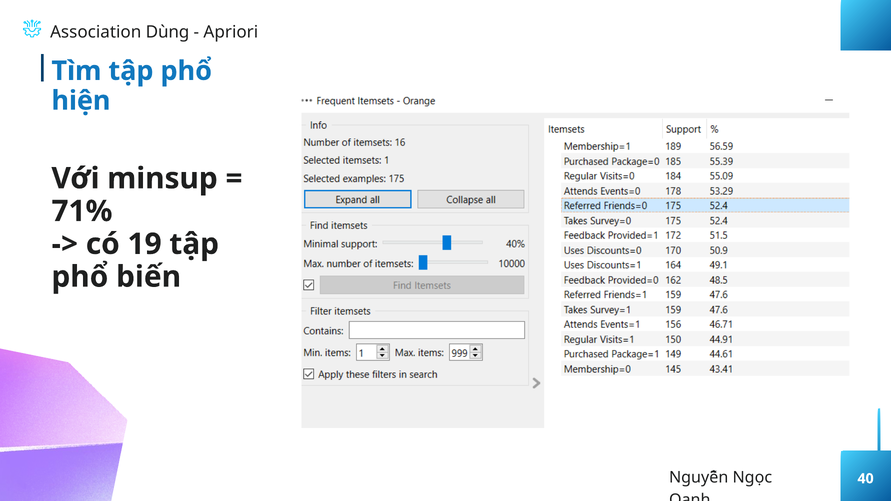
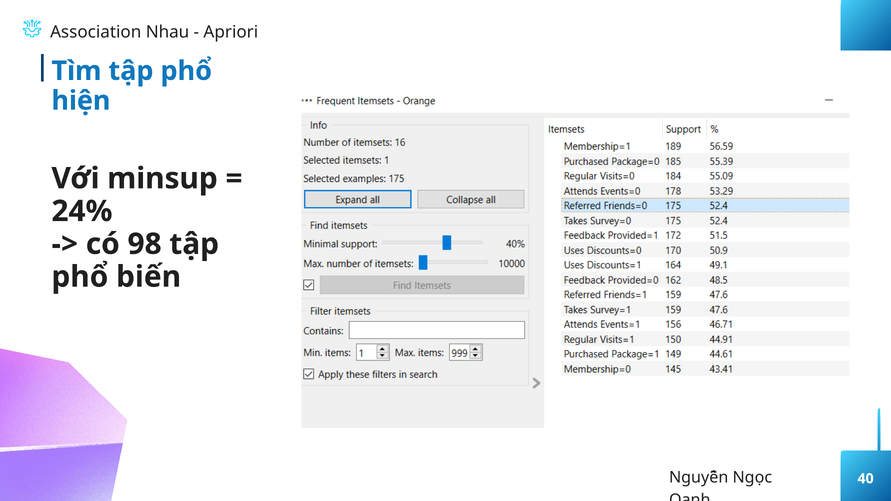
Dùng: Dùng -> Nhau (167, 32)
71%: 71% -> 24% (82, 211)
19: 19 -> 98 (145, 244)
